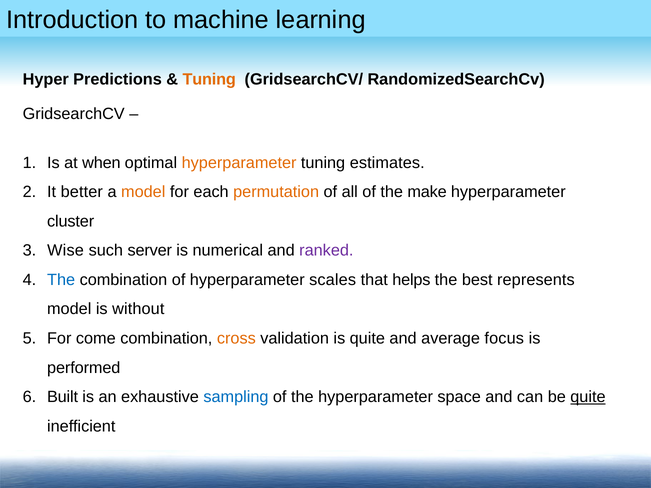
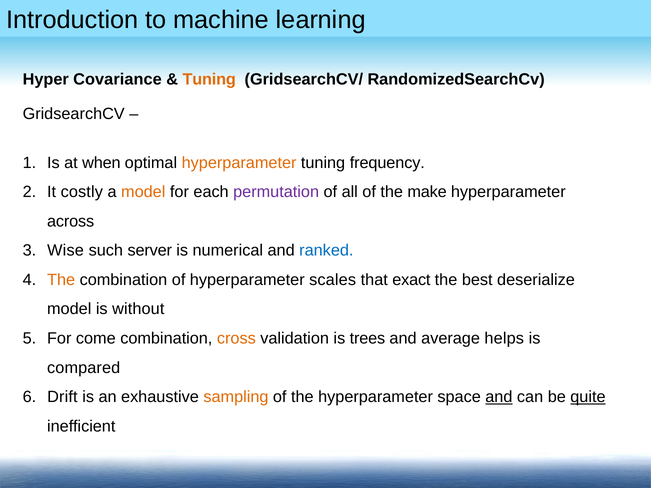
Predictions: Predictions -> Covariance (118, 79)
estimates: estimates -> frequency (387, 163)
better: better -> costly (82, 192)
permutation colour: orange -> purple (276, 192)
cluster: cluster -> across (71, 221)
ranked colour: purple -> blue (326, 251)
The colour: blue -> orange (61, 280)
helps: helps -> exact (411, 280)
represents: represents -> deserialize (536, 280)
is quite: quite -> trees (367, 339)
focus: focus -> helps (504, 339)
performed: performed -> compared (84, 368)
Built: Built -> Drift (62, 397)
sampling colour: blue -> orange (236, 397)
and underline: none -> present (499, 397)
